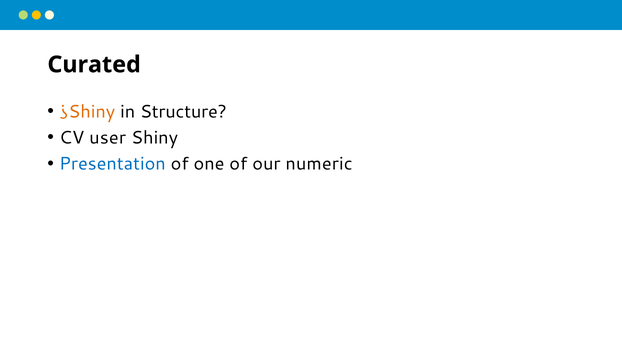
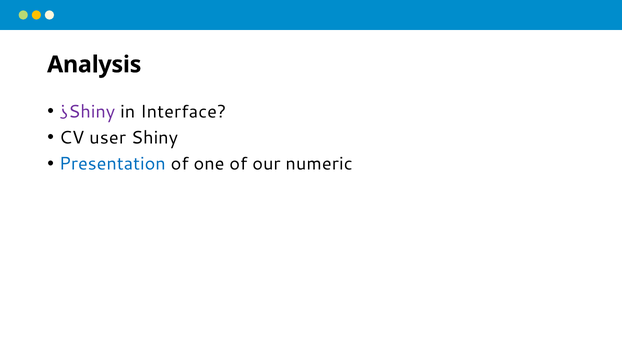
Curated: Curated -> Analysis (94, 65)
¿Shiny colour: orange -> purple (87, 112)
Structure: Structure -> Interface (183, 112)
